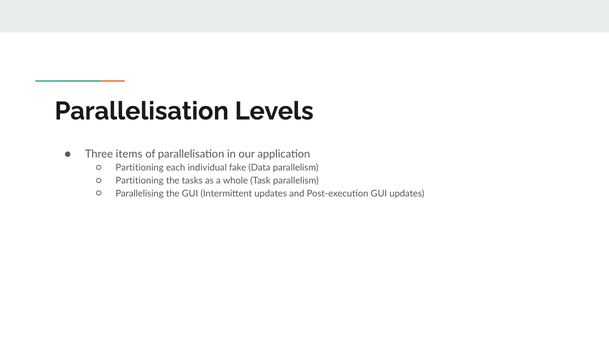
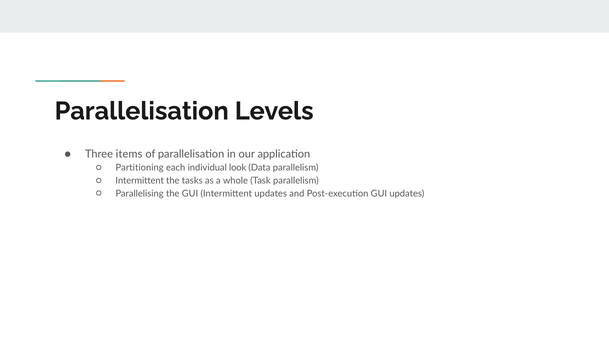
fake: fake -> look (238, 168)
Partitioning: Partitioning -> Intermittent (140, 180)
